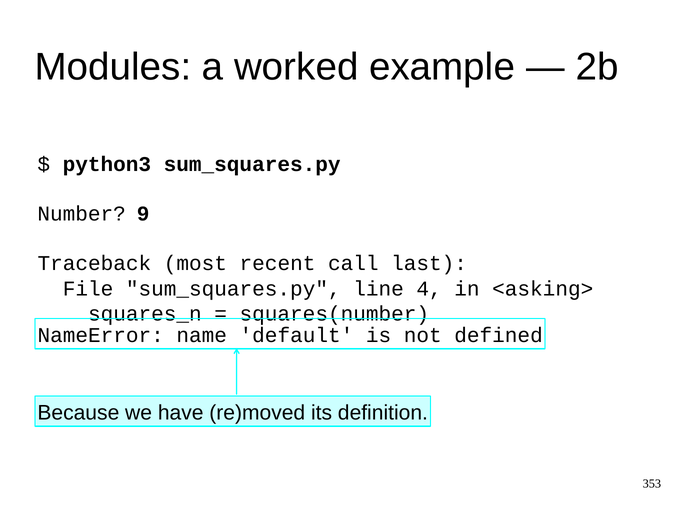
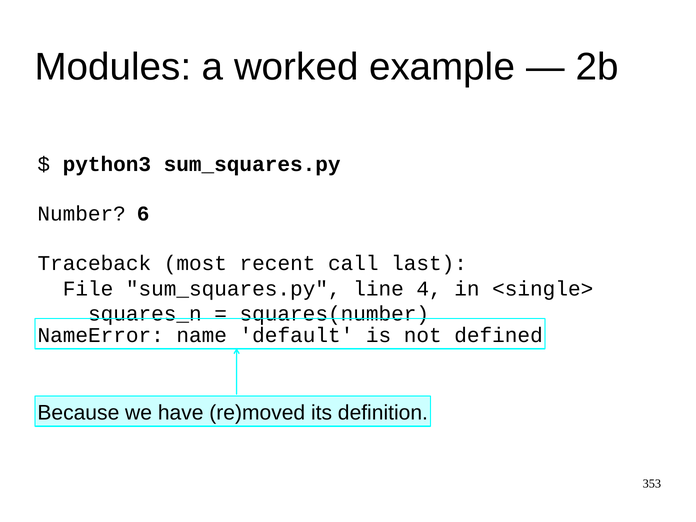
9: 9 -> 6 (143, 214)
<asking>: <asking> -> <single> (543, 289)
